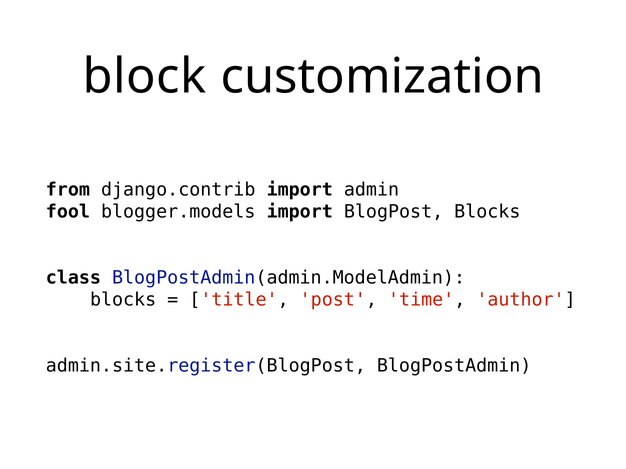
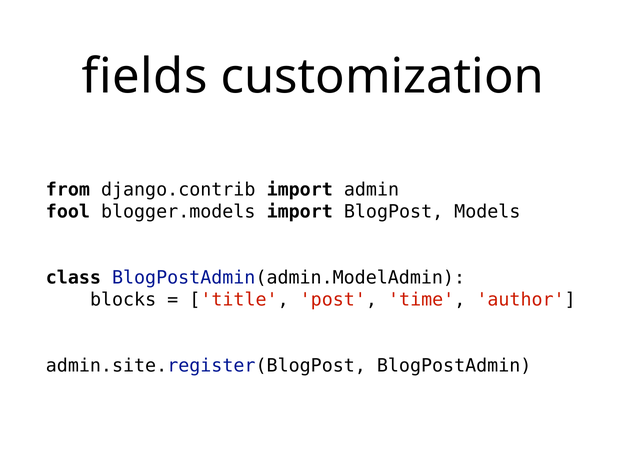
block: block -> fields (145, 77)
BlogPost Blocks: Blocks -> Models (487, 212)
